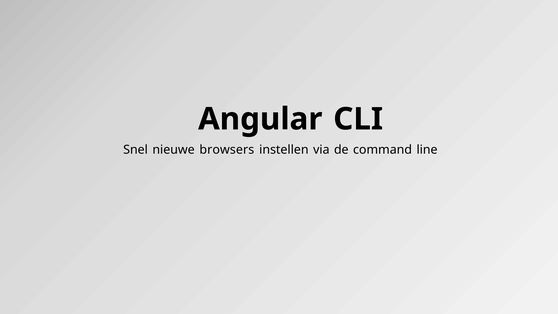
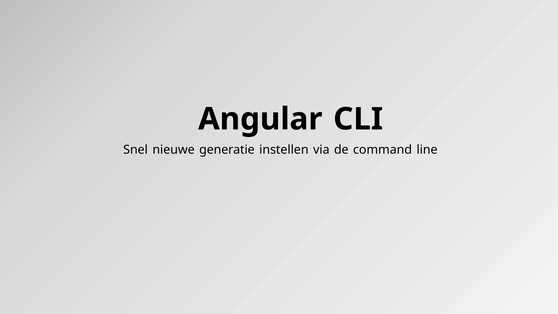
browsers: browsers -> generatie (227, 150)
